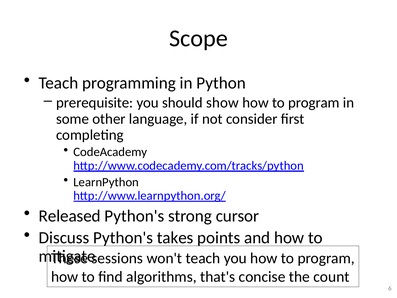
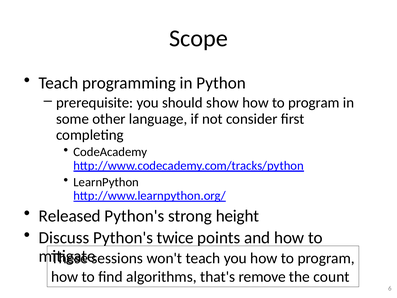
cursor: cursor -> height (237, 216)
takes: takes -> twice (175, 237)
concise: concise -> remove (262, 277)
